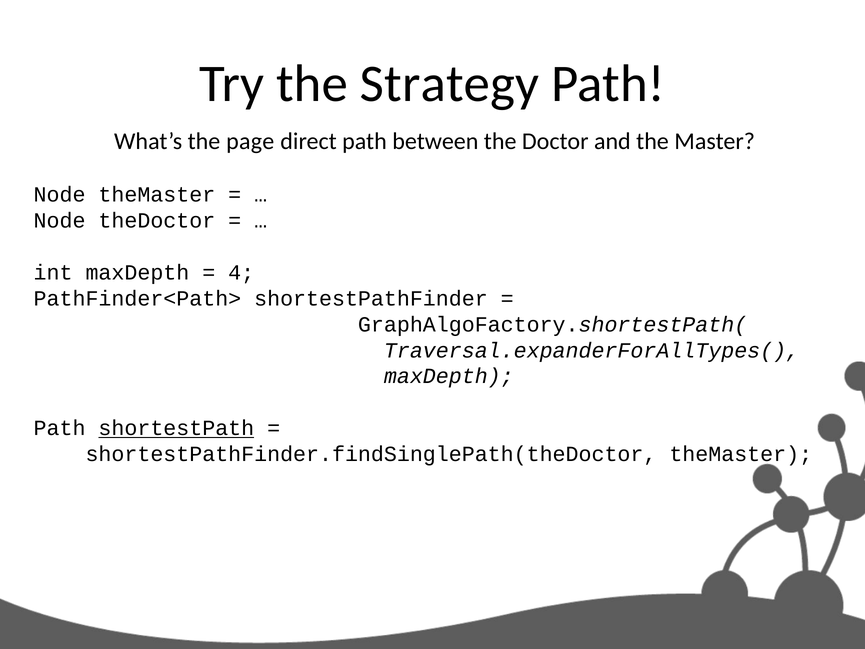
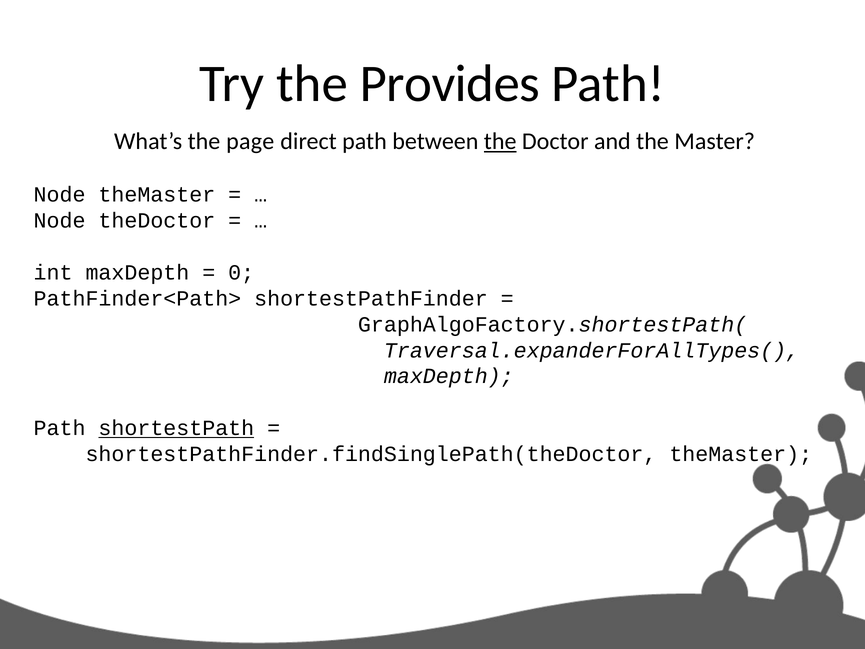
Strategy: Strategy -> Provides (450, 84)
the underline: none -> present (500, 141)
4: 4 -> 0 (241, 272)
